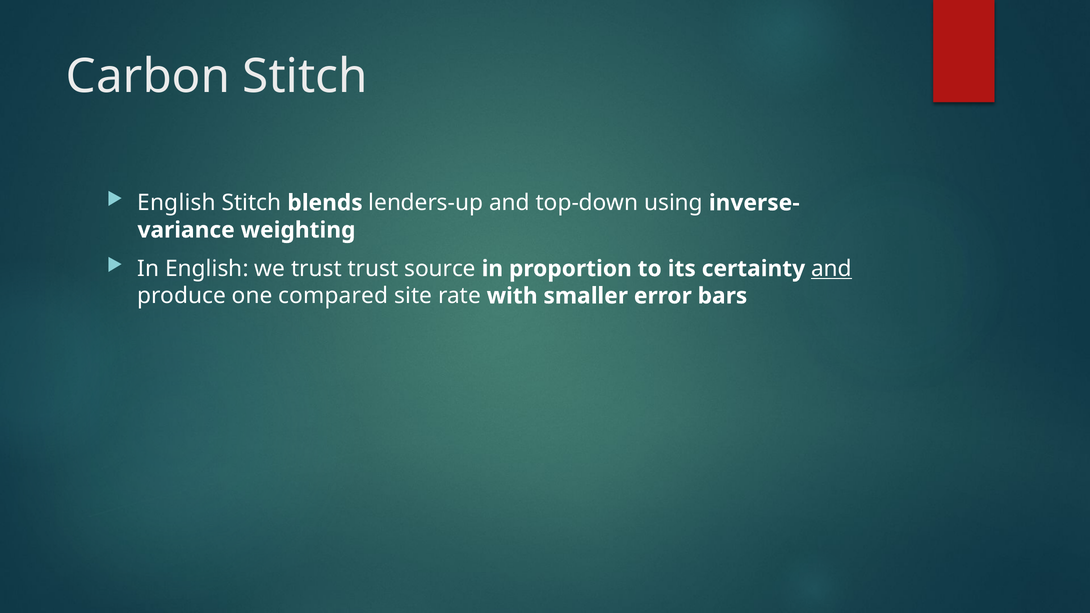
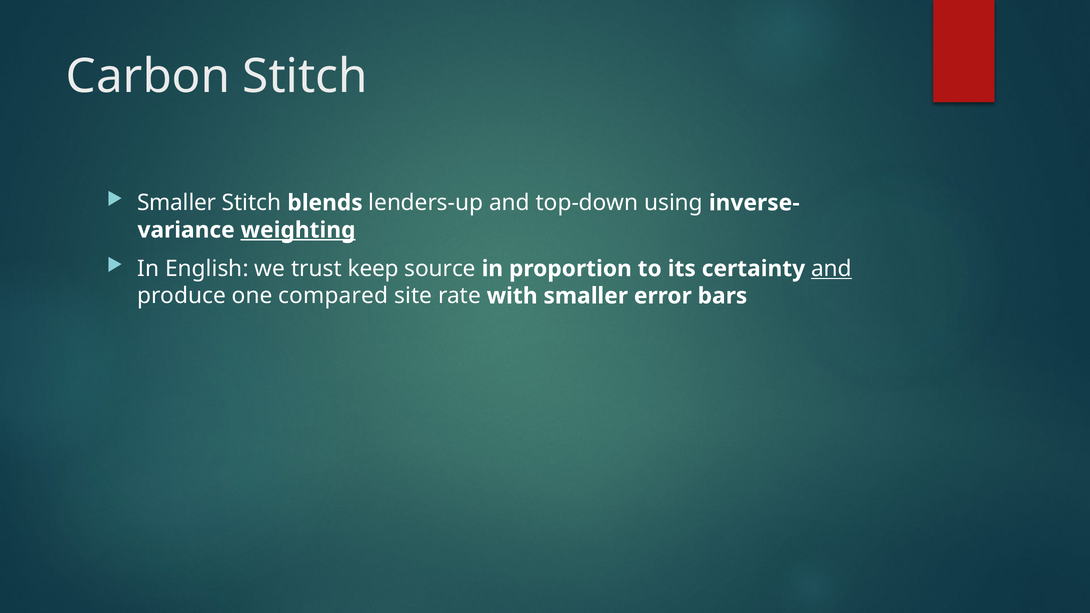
English: English -> Smaller (177, 203)
weighting underline: none -> present (298, 230)
trust trust: trust -> keep (373, 269)
